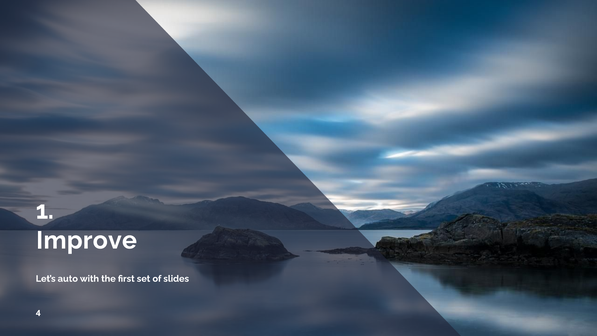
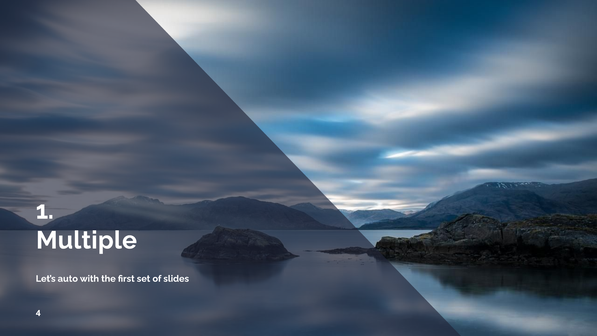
Improve: Improve -> Multiple (86, 240)
